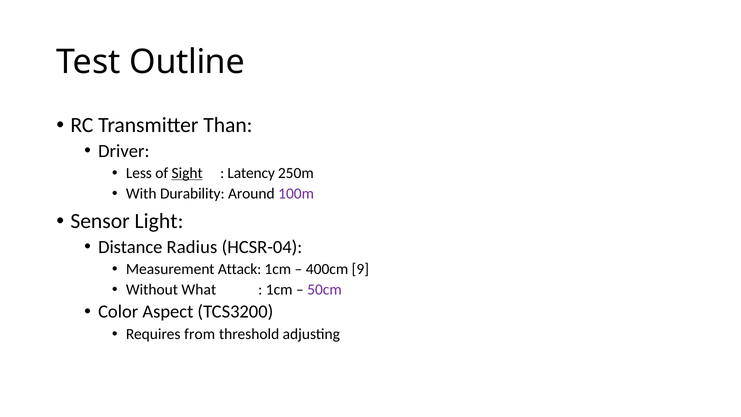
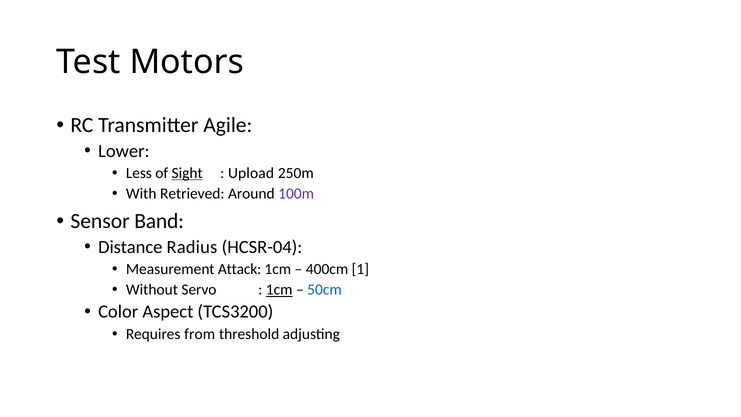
Outline: Outline -> Motors (187, 62)
Than: Than -> Agile (228, 125)
Driver: Driver -> Lower (124, 151)
Latency: Latency -> Upload (251, 173)
Durability: Durability -> Retrieved (192, 194)
Light: Light -> Band (159, 221)
9: 9 -> 1 (360, 269)
What: What -> Servo (199, 290)
1cm underline: none -> present (279, 290)
50cm colour: purple -> blue (324, 290)
